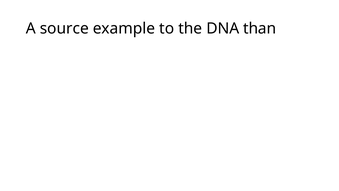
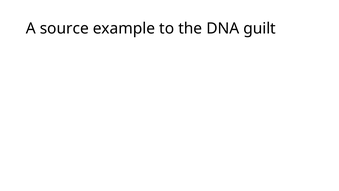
than: than -> guilt (260, 28)
